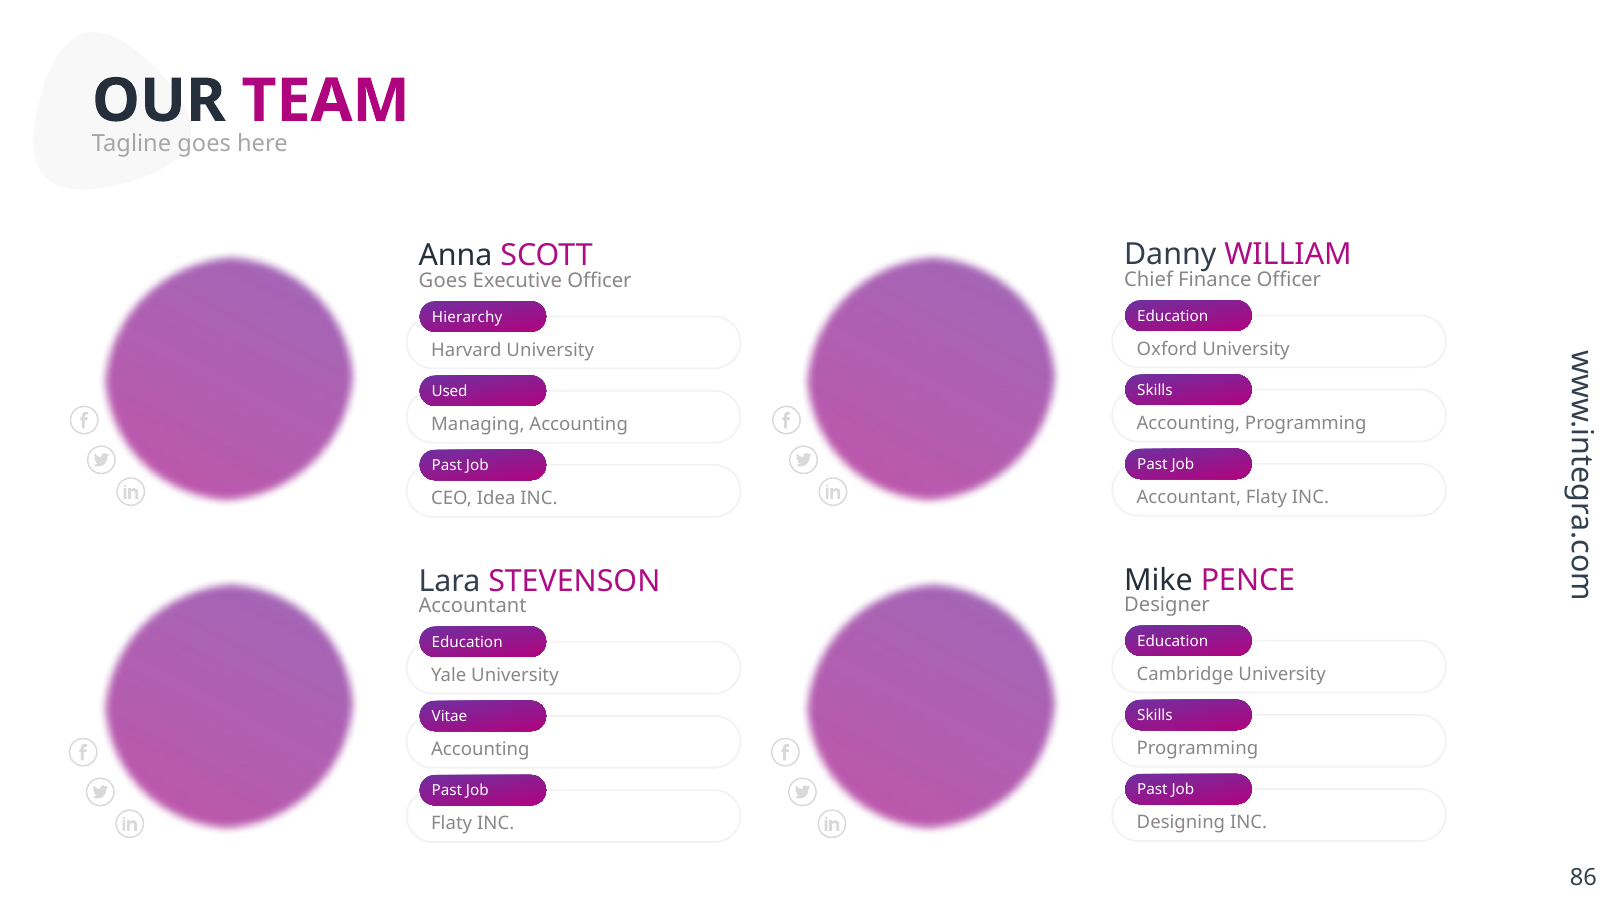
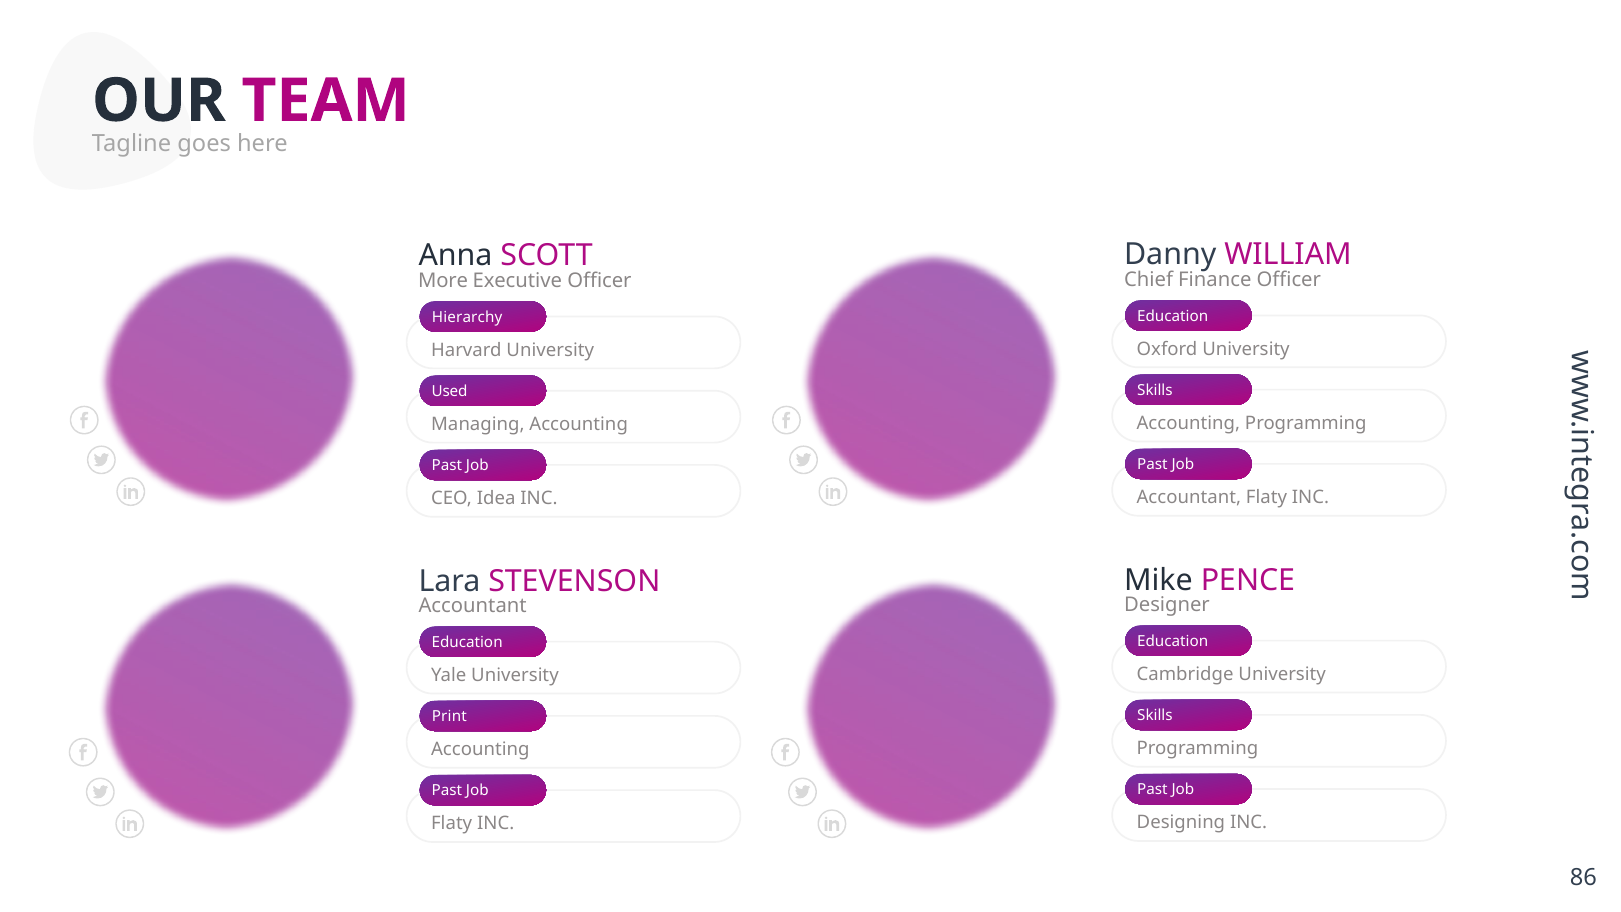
Goes: Goes -> More (443, 280)
Vitae: Vitae -> Print (449, 716)
